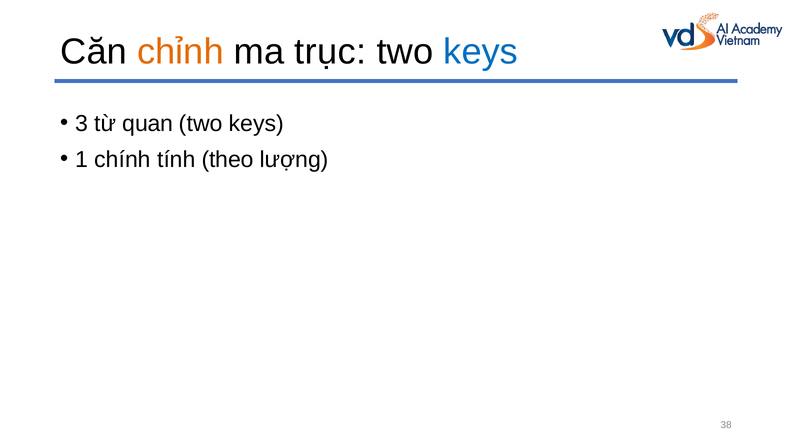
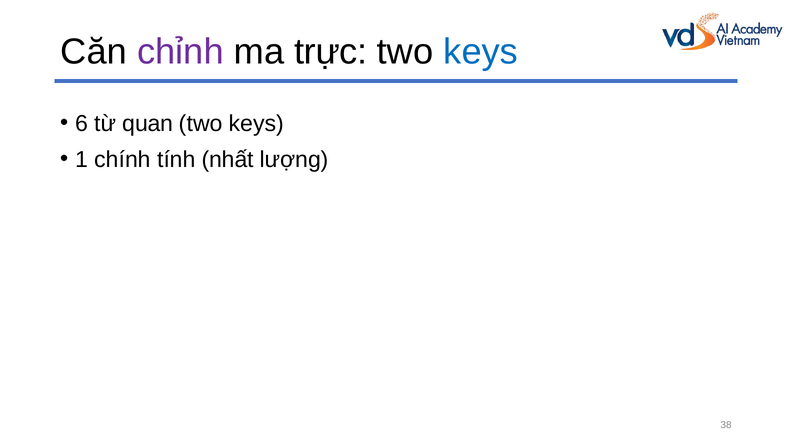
chỉnh colour: orange -> purple (180, 52)
trục: trục -> trực (331, 52)
3: 3 -> 6 (82, 124)
theo: theo -> nhất (228, 160)
